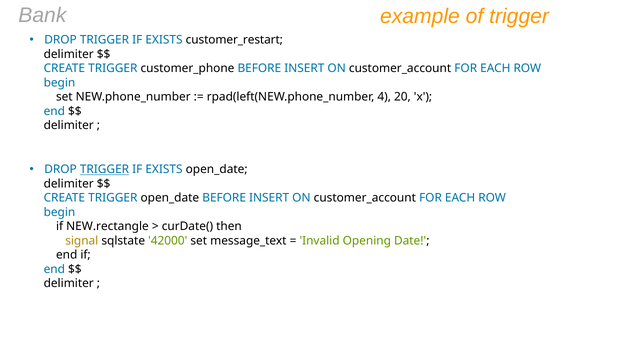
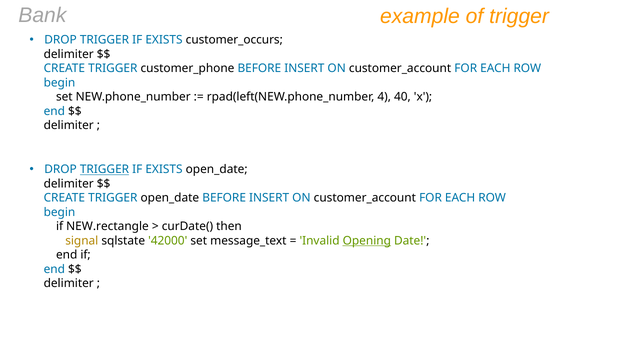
customer_restart: customer_restart -> customer_occurs (234, 40)
20: 20 -> 40 (402, 97)
Opening underline: none -> present (367, 241)
